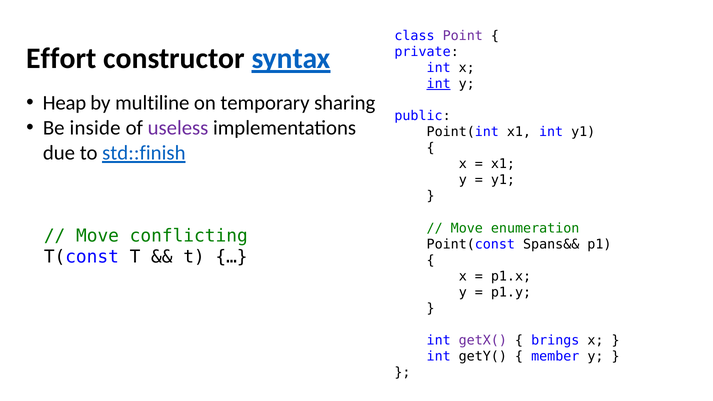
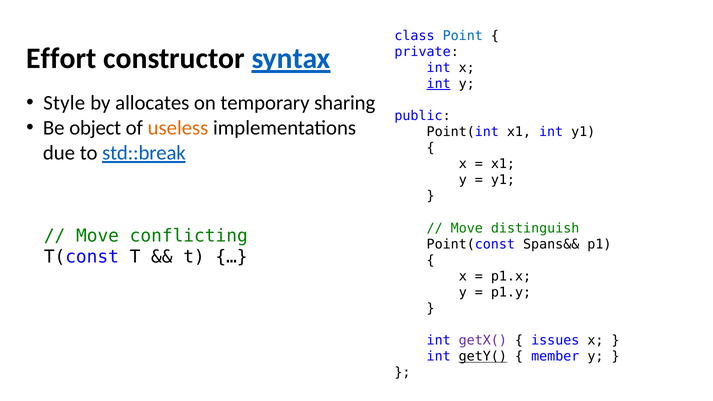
Point colour: purple -> blue (463, 36)
Heap: Heap -> Style (64, 103)
multiline: multiline -> allocates (152, 103)
inside: inside -> object (95, 128)
useless colour: purple -> orange (178, 128)
std::finish: std::finish -> std::break (144, 153)
enumeration: enumeration -> distinguish (535, 228)
brings: brings -> issues (555, 340)
getY( underline: none -> present (483, 357)
